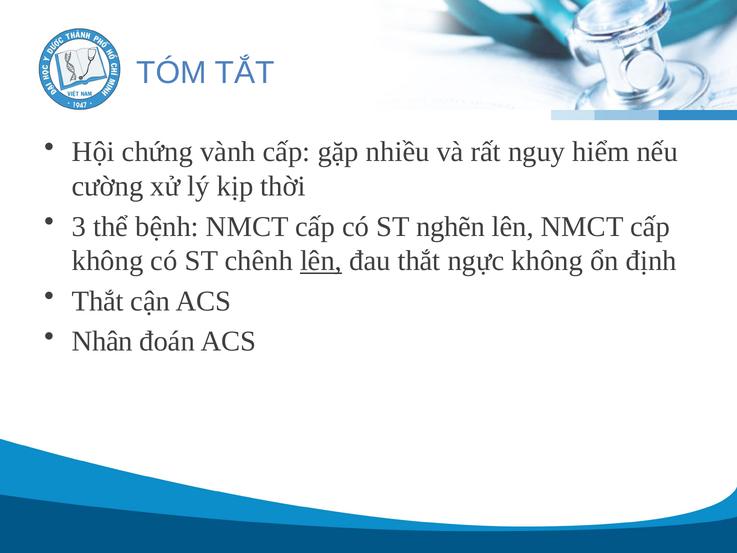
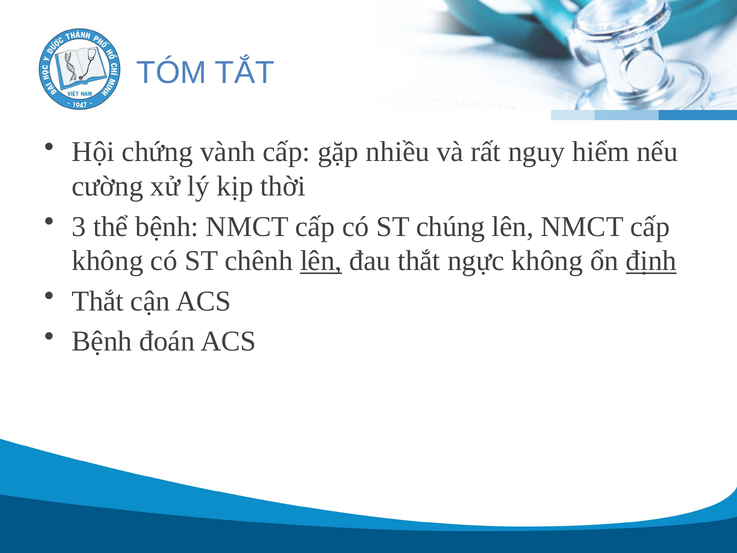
nghẽn: nghẽn -> chúng (451, 226)
định underline: none -> present (651, 261)
Nhân: Nhân -> Bệnh (102, 341)
